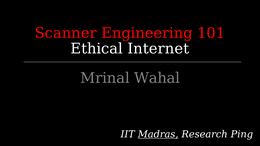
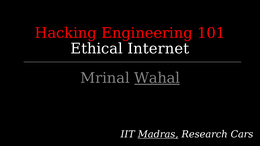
Scanner: Scanner -> Hacking (66, 33)
Wahal underline: none -> present (157, 78)
Ping: Ping -> Cars (242, 134)
